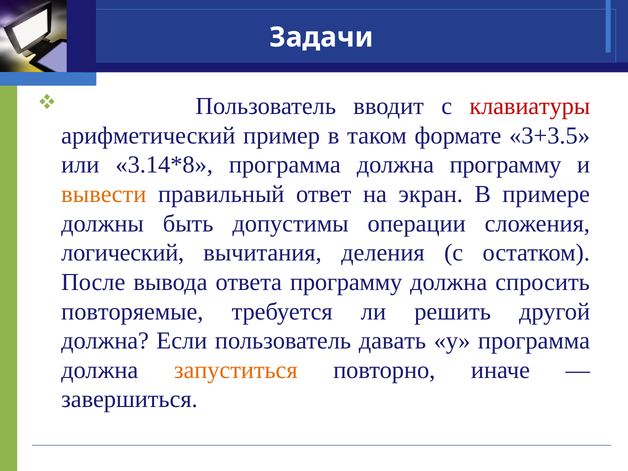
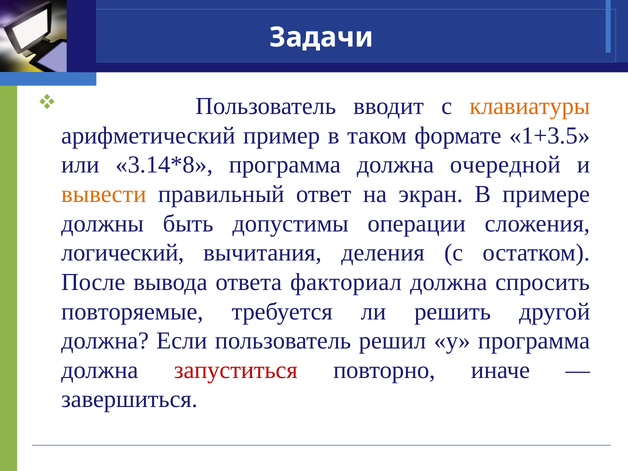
клавиатуры colour: red -> orange (530, 106)
3+3.5: 3+3.5 -> 1+3.5 (550, 136)
должна программу: программу -> очередной (505, 165)
ответа программу: программу -> факториал (346, 282)
давать: давать -> решил (392, 341)
запуститься colour: orange -> red (236, 370)
